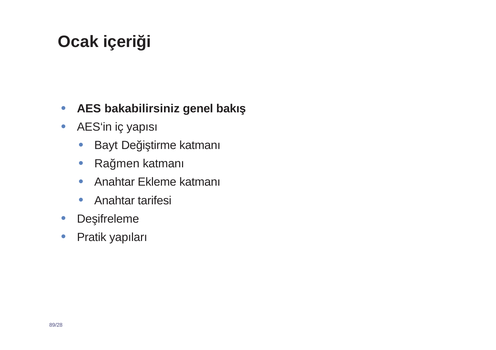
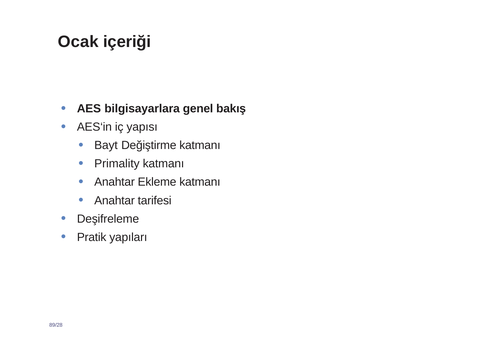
bakabilirsiniz: bakabilirsiniz -> bilgisayarlara (142, 109)
Rağmen: Rağmen -> Primality (117, 164)
